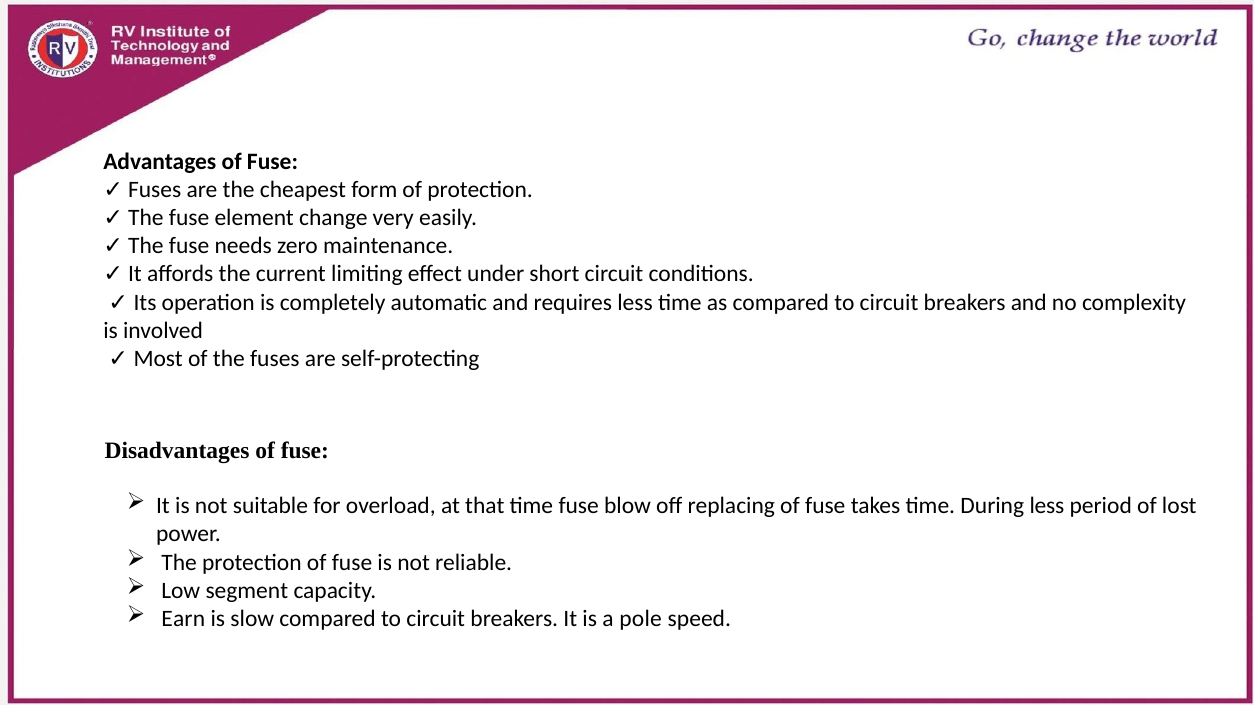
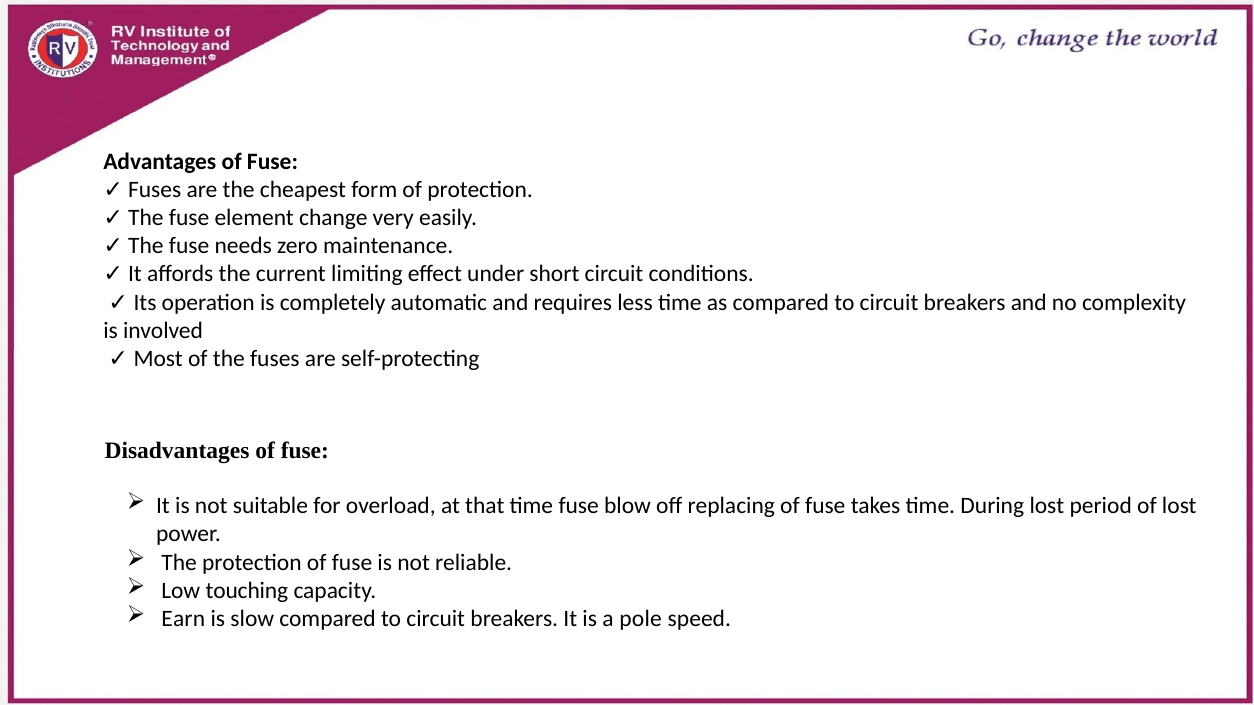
During less: less -> lost (1047, 506)
segment: segment -> touching (247, 591)
